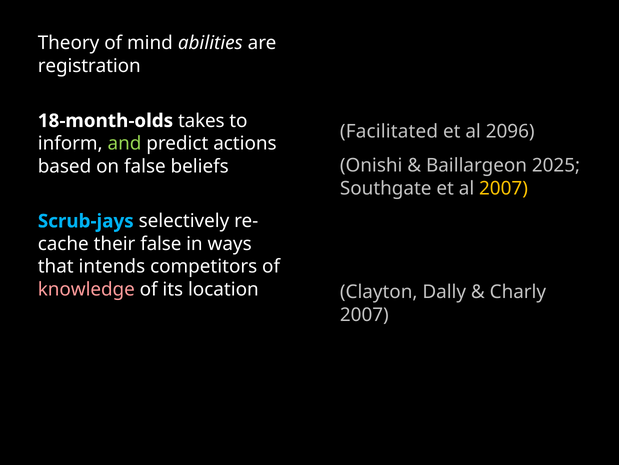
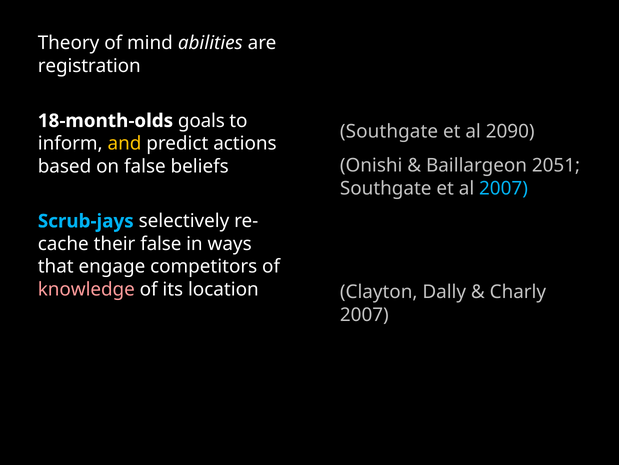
takes: takes -> goals (201, 121)
Facilitated: Facilitated -> Southgate (389, 131)
2096: 2096 -> 2090 (510, 131)
and colour: light green -> yellow (125, 143)
2025: 2025 -> 2051 (556, 165)
2007 colour: yellow -> light blue (503, 188)
intends: intends -> engage (112, 266)
